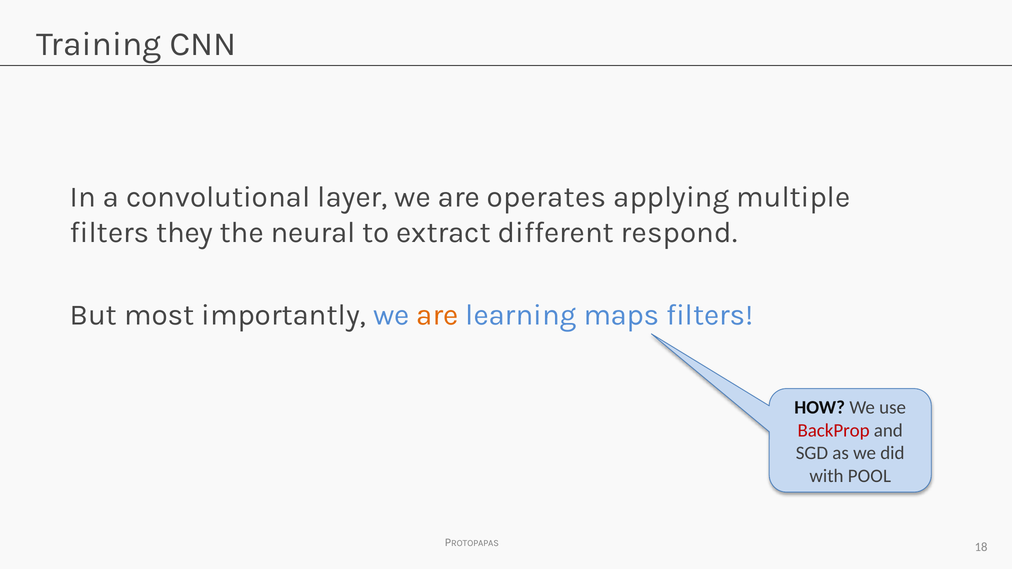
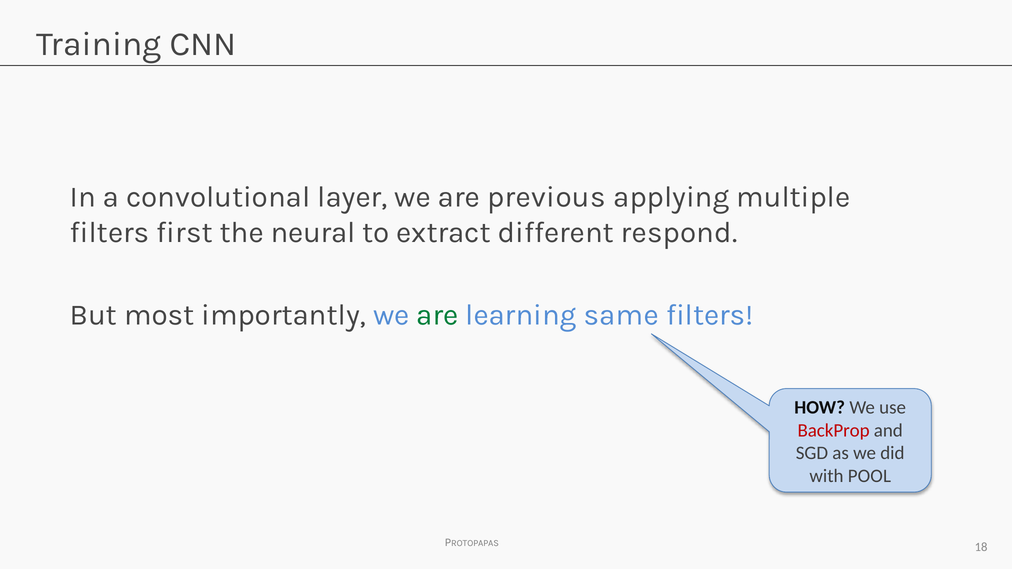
operates: operates -> previous (546, 197)
they: they -> first (185, 233)
are colour: orange -> green (437, 315)
maps: maps -> same (621, 315)
